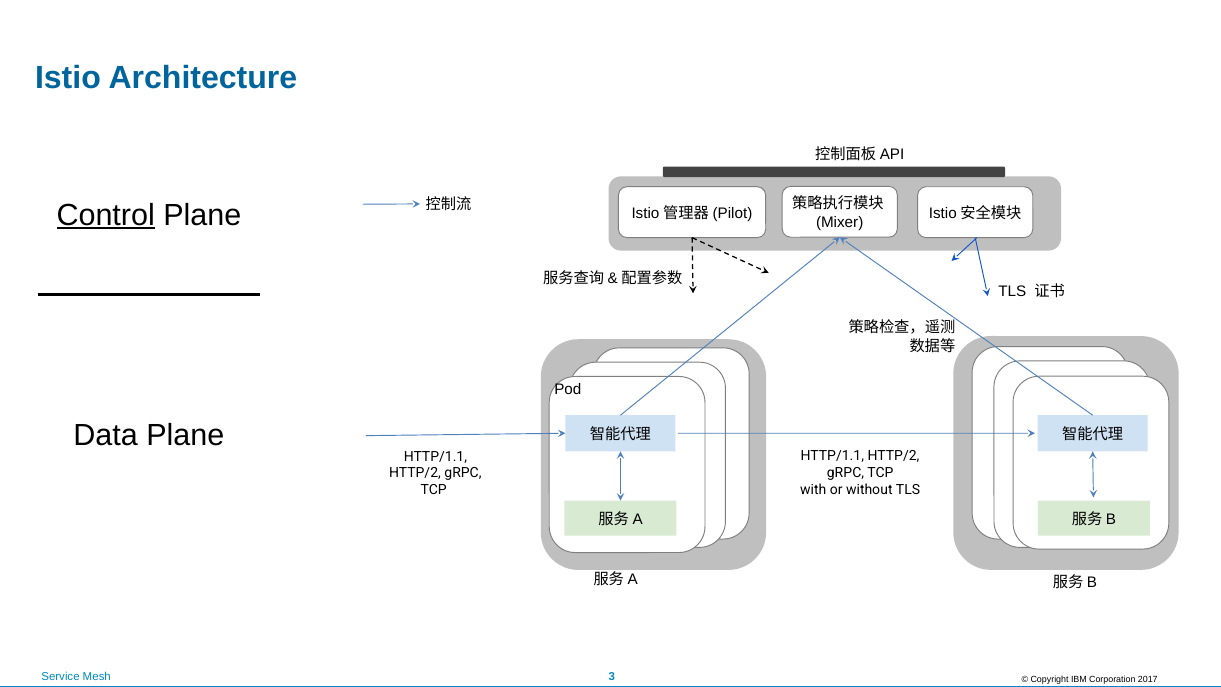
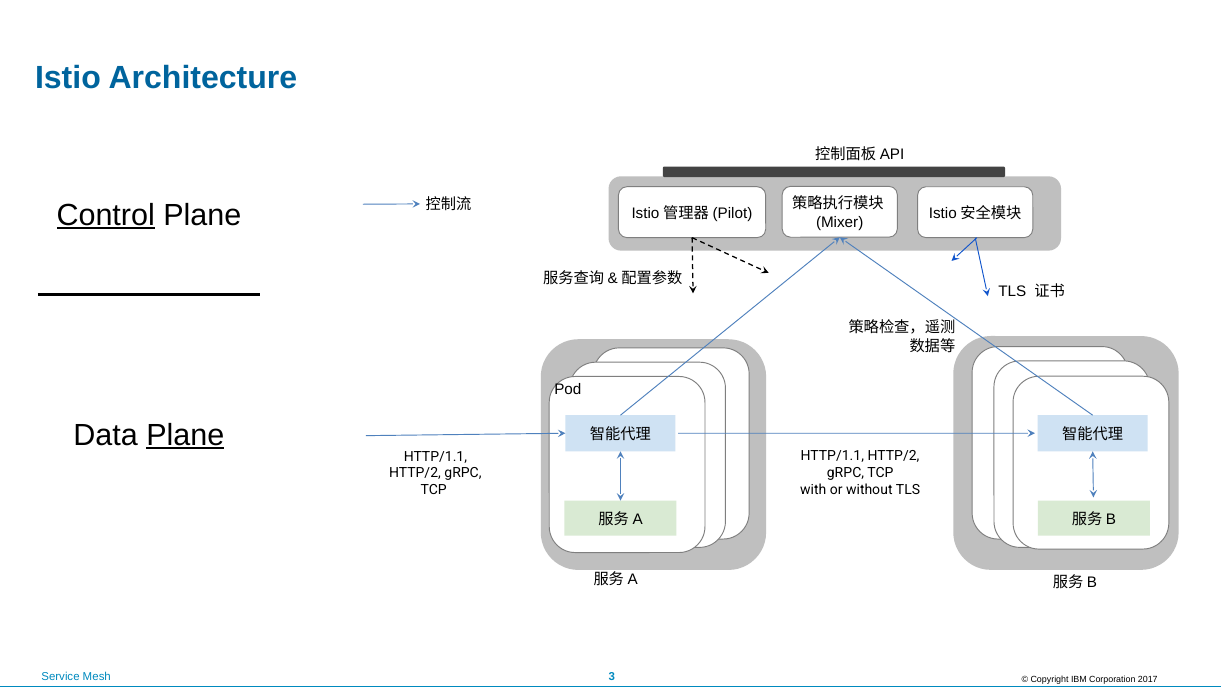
Plane underline: none -> present (185, 435)
